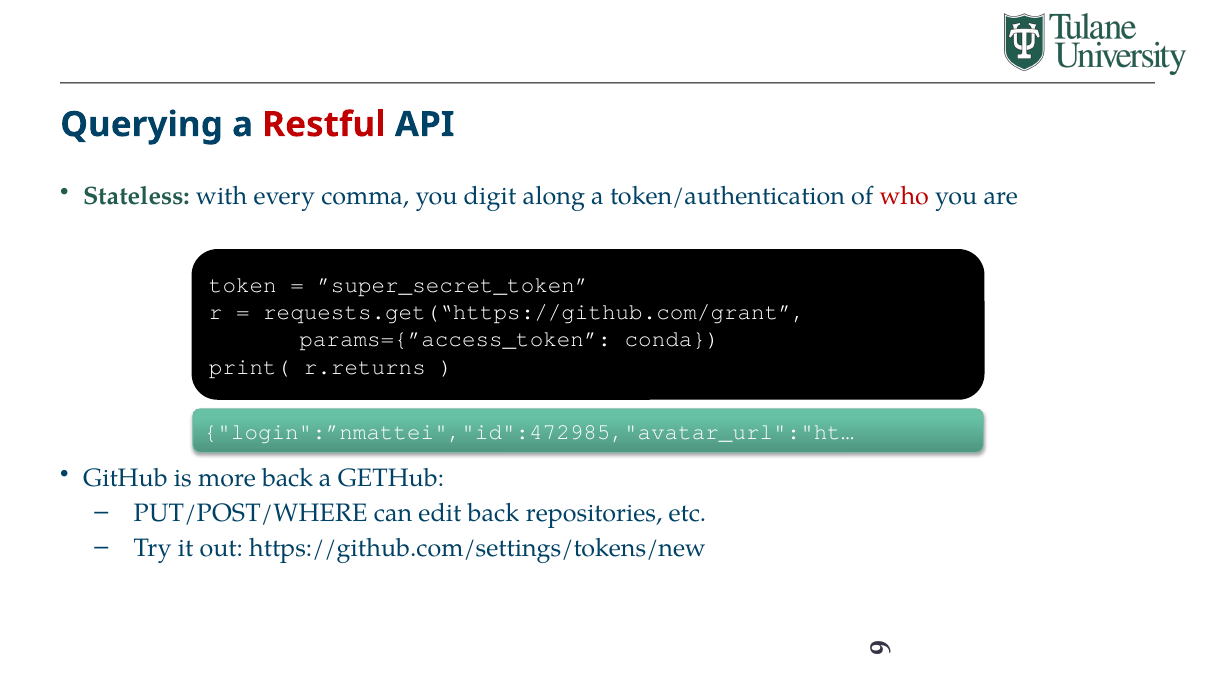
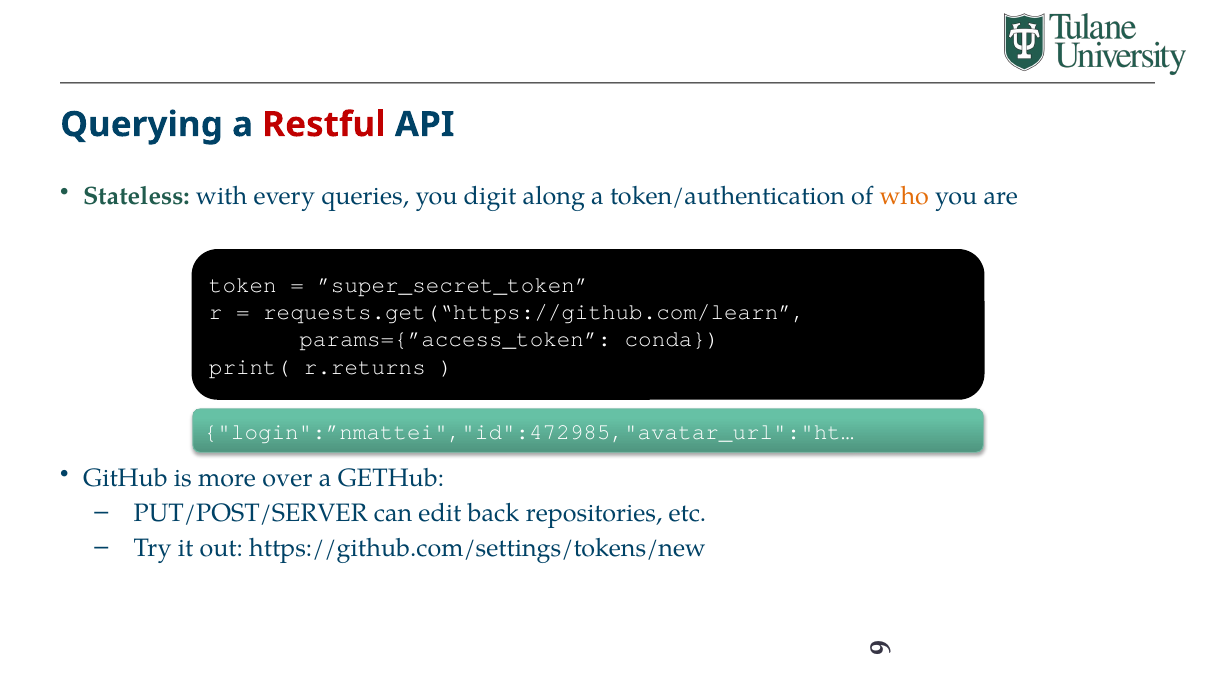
comma: comma -> queries (365, 196)
who colour: red -> orange (904, 196)
requests.get(“https://github.com/grant: requests.get(“https://github.com/grant -> requests.get(“https://github.com/learn (534, 312)
more back: back -> over (287, 478)
PUT/POST/WHERE: PUT/POST/WHERE -> PUT/POST/SERVER (251, 513)
